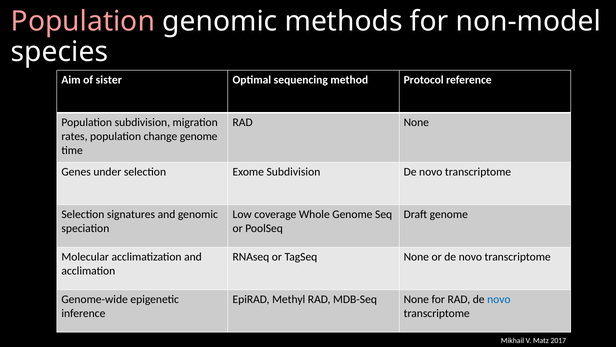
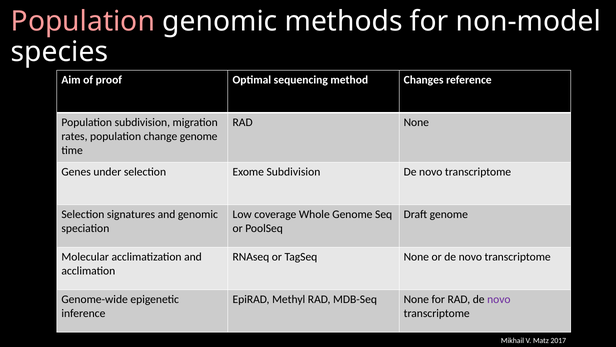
sister: sister -> proof (109, 80)
Protocol: Protocol -> Changes (424, 80)
novo colour: blue -> purple (499, 299)
